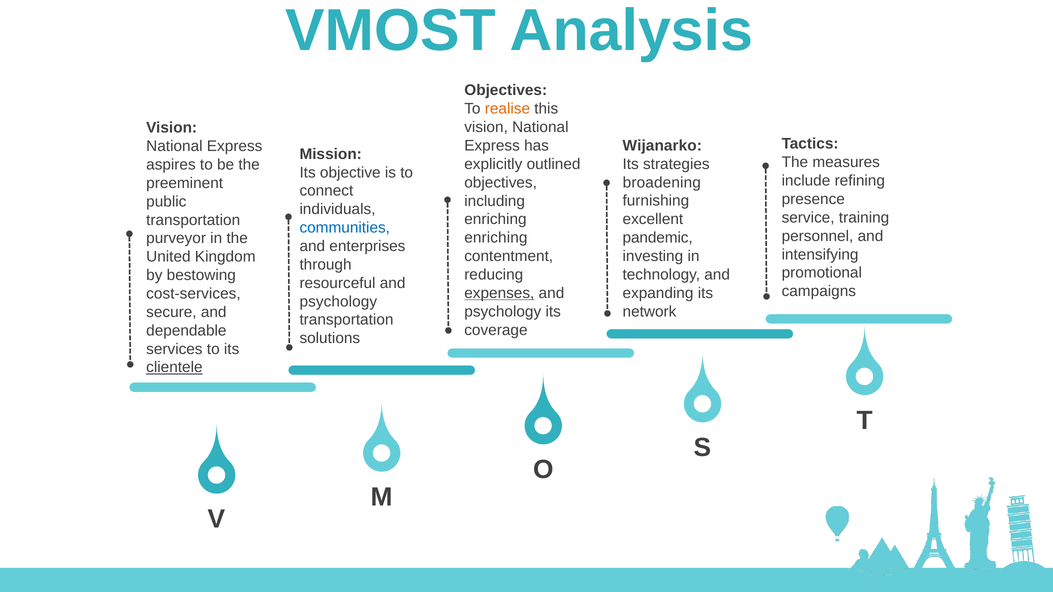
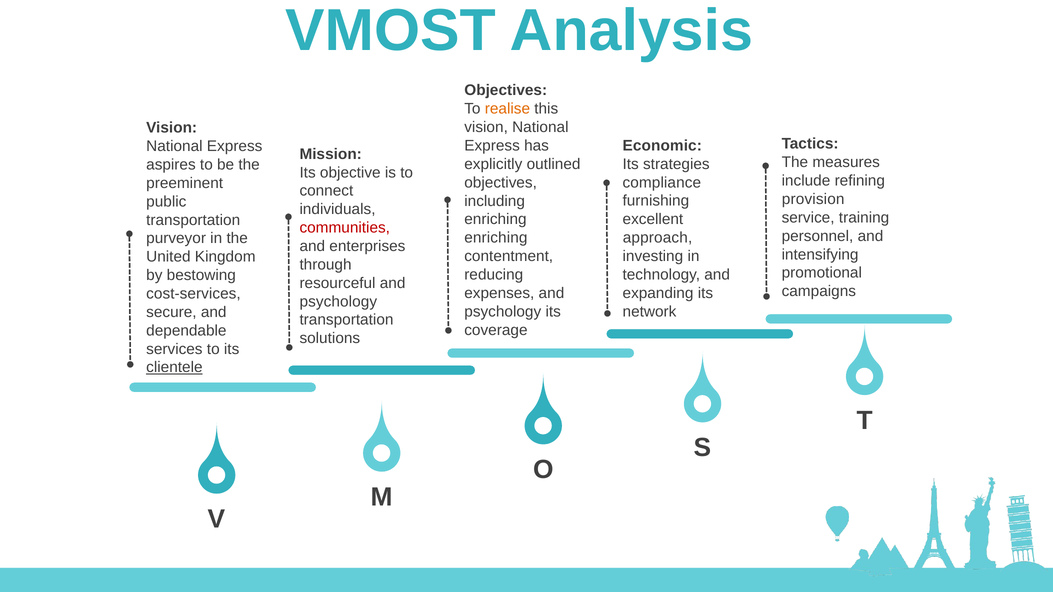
Wijanarko: Wijanarko -> Economic (662, 146)
broadening: broadening -> compliance (662, 183)
presence: presence -> provision (813, 199)
communities colour: blue -> red (345, 228)
pandemic: pandemic -> approach (658, 238)
expenses underline: present -> none (499, 293)
